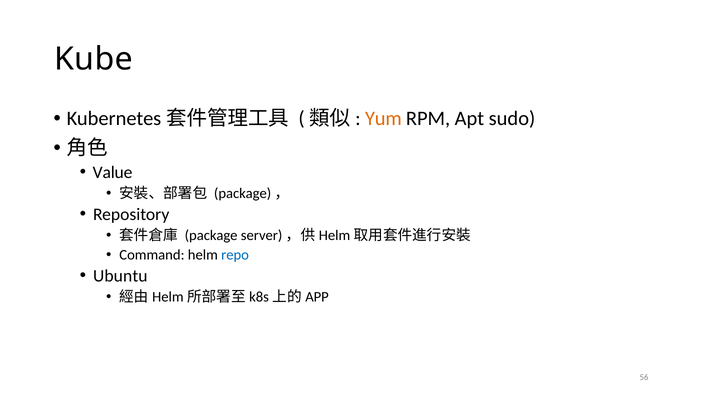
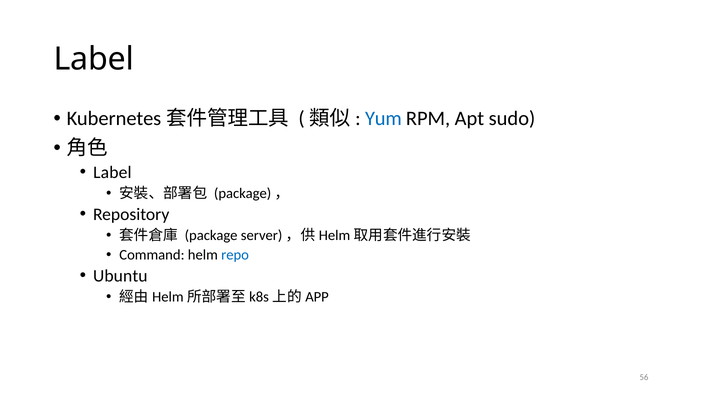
Kube: Kube -> Label (94, 59)
Yum colour: orange -> blue (383, 119)
Value: Value -> Label (112, 172)
